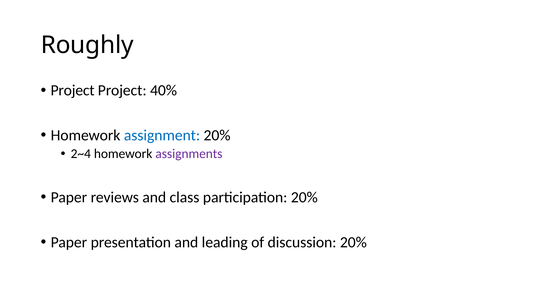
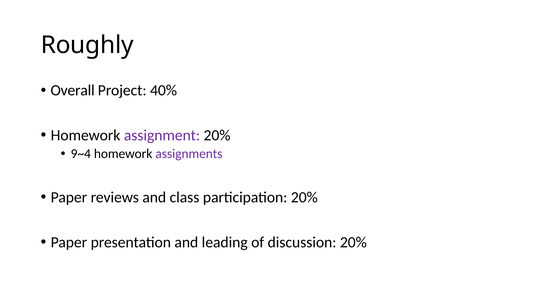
Project: Project -> Overall (73, 90)
assignment colour: blue -> purple (162, 135)
2~4: 2~4 -> 9~4 (81, 153)
